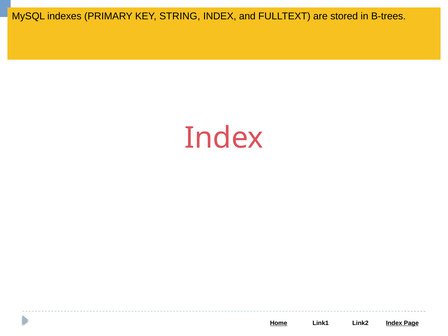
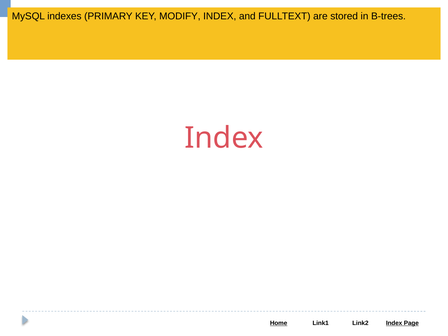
STRING: STRING -> MODIFY (180, 16)
